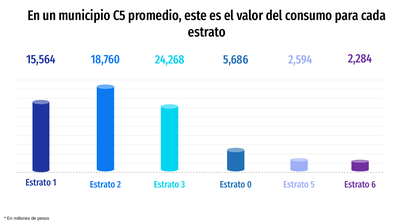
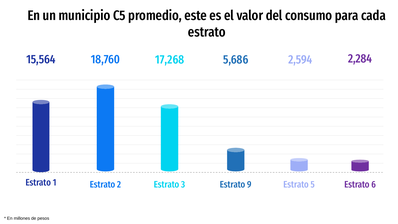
24,268: 24,268 -> 17,268 (170, 60)
0: 0 -> 9 (249, 185)
